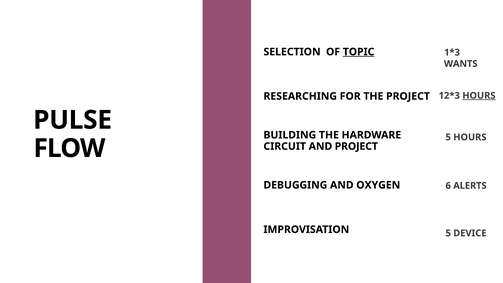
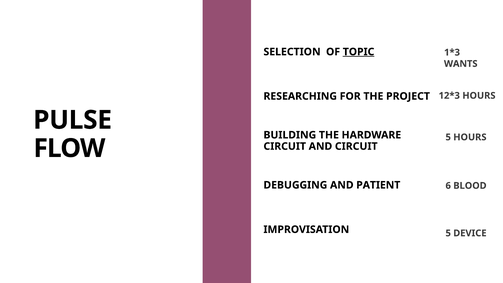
HOURS underline: present -> none (479, 96)
AND PROJECT: PROJECT -> CIRCUIT (356, 146)
OXYGEN: OXYGEN -> PATIENT (378, 185)
ALERTS: ALERTS -> BLOOD (470, 186)
